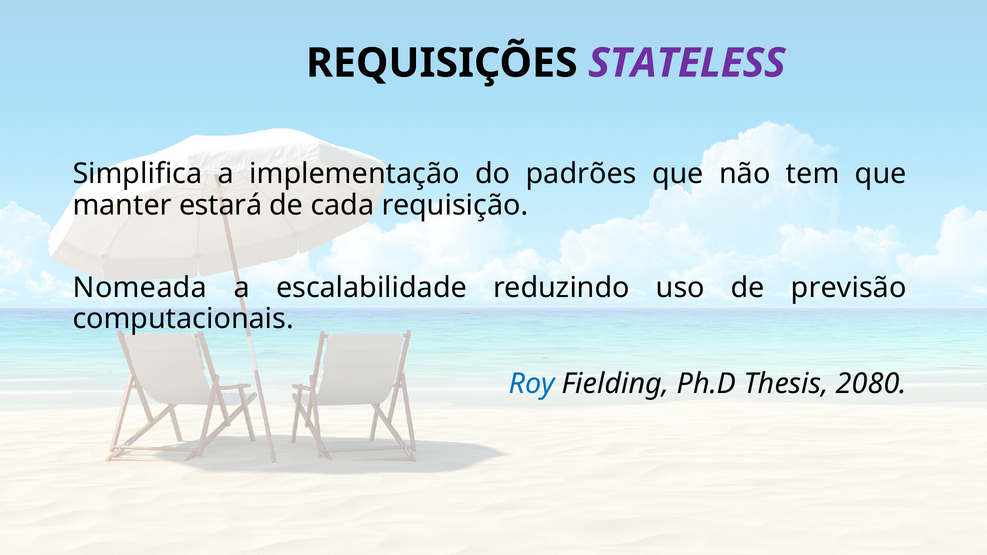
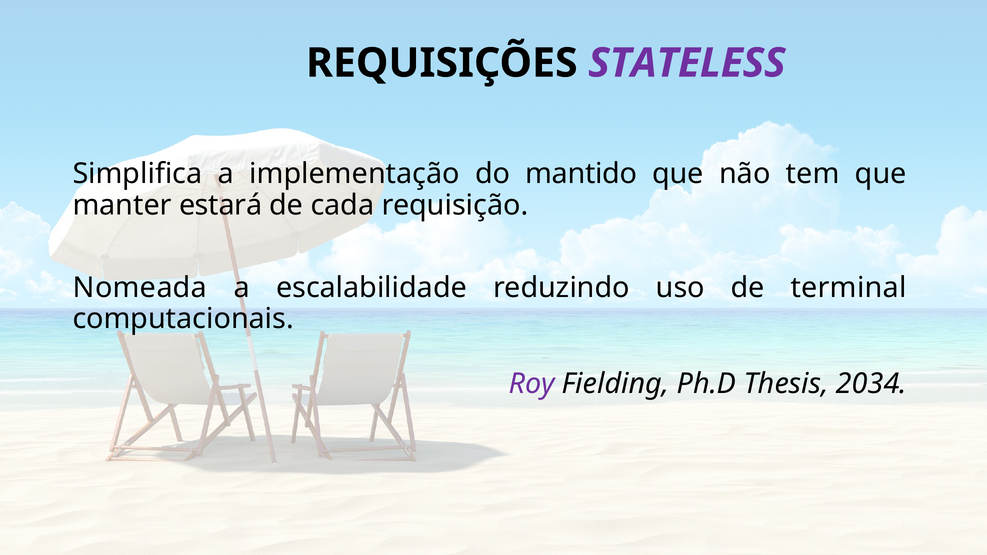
padrões: padrões -> mantido (581, 174)
previsão: previsão -> terminal (849, 288)
Roy colour: blue -> purple (532, 384)
2080: 2080 -> 2034 (871, 384)
